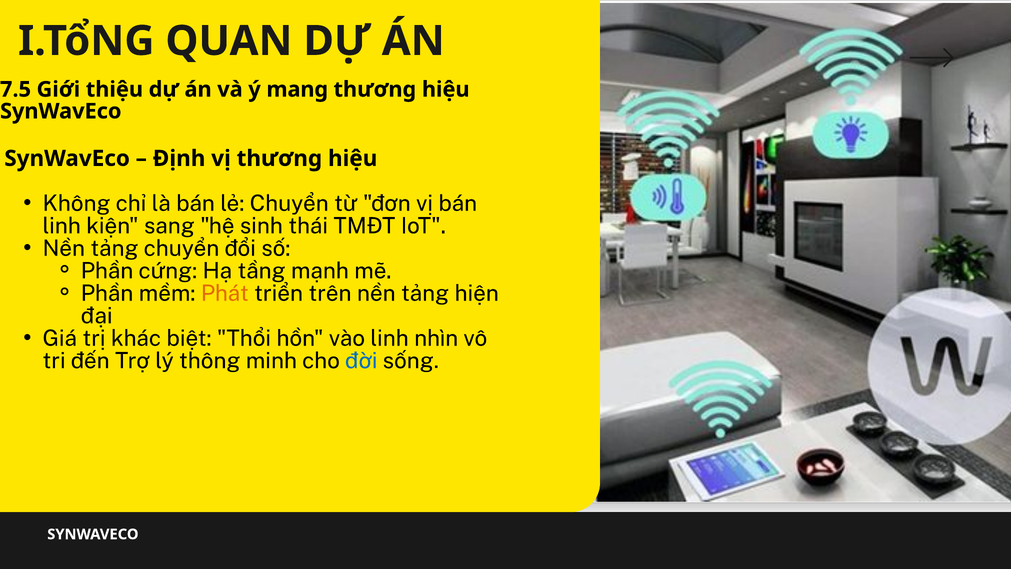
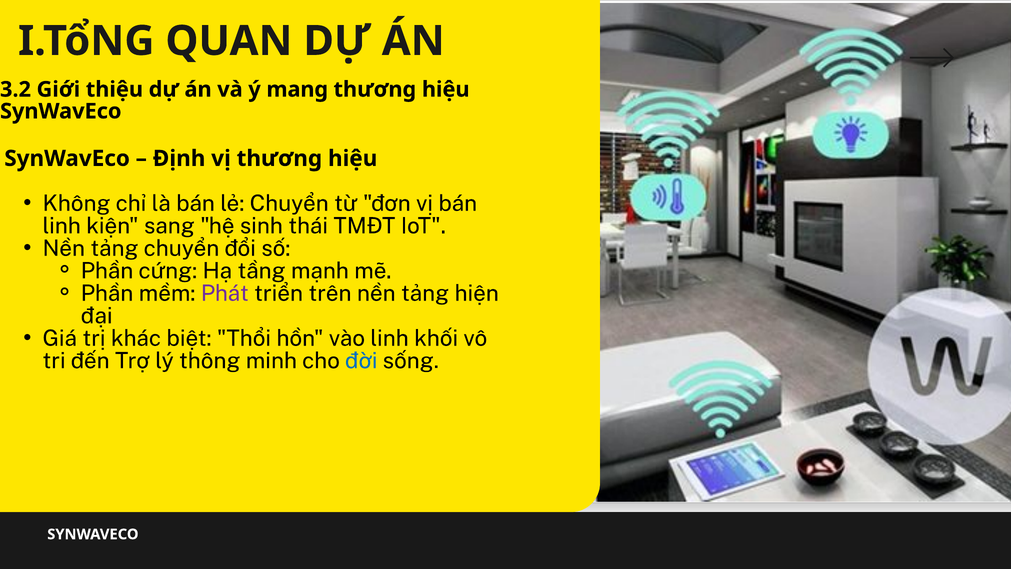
7.5: 7.5 -> 3.2 (15, 89)
Phát colour: orange -> purple (225, 293)
nhìn: nhìn -> khối (436, 338)
